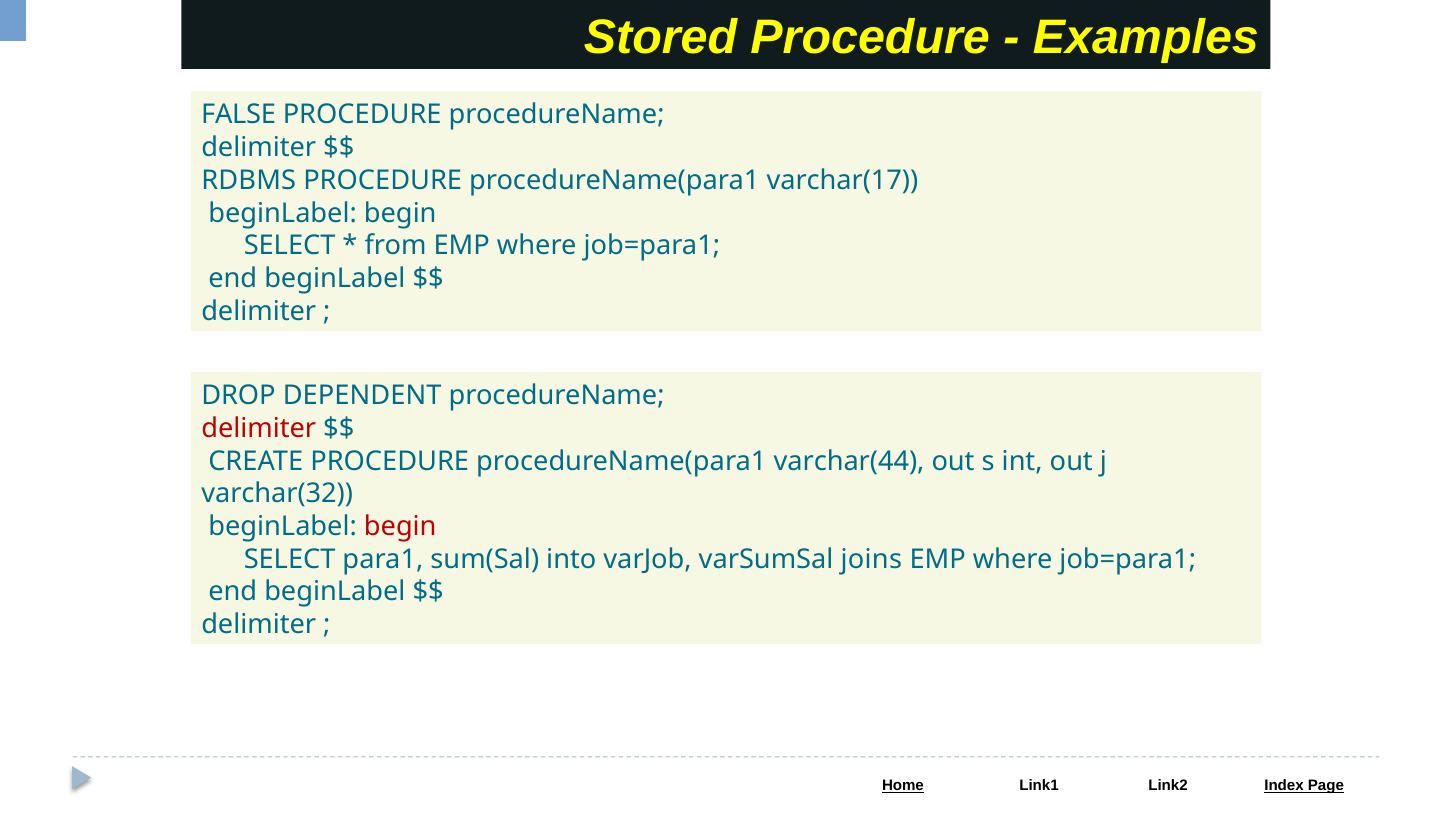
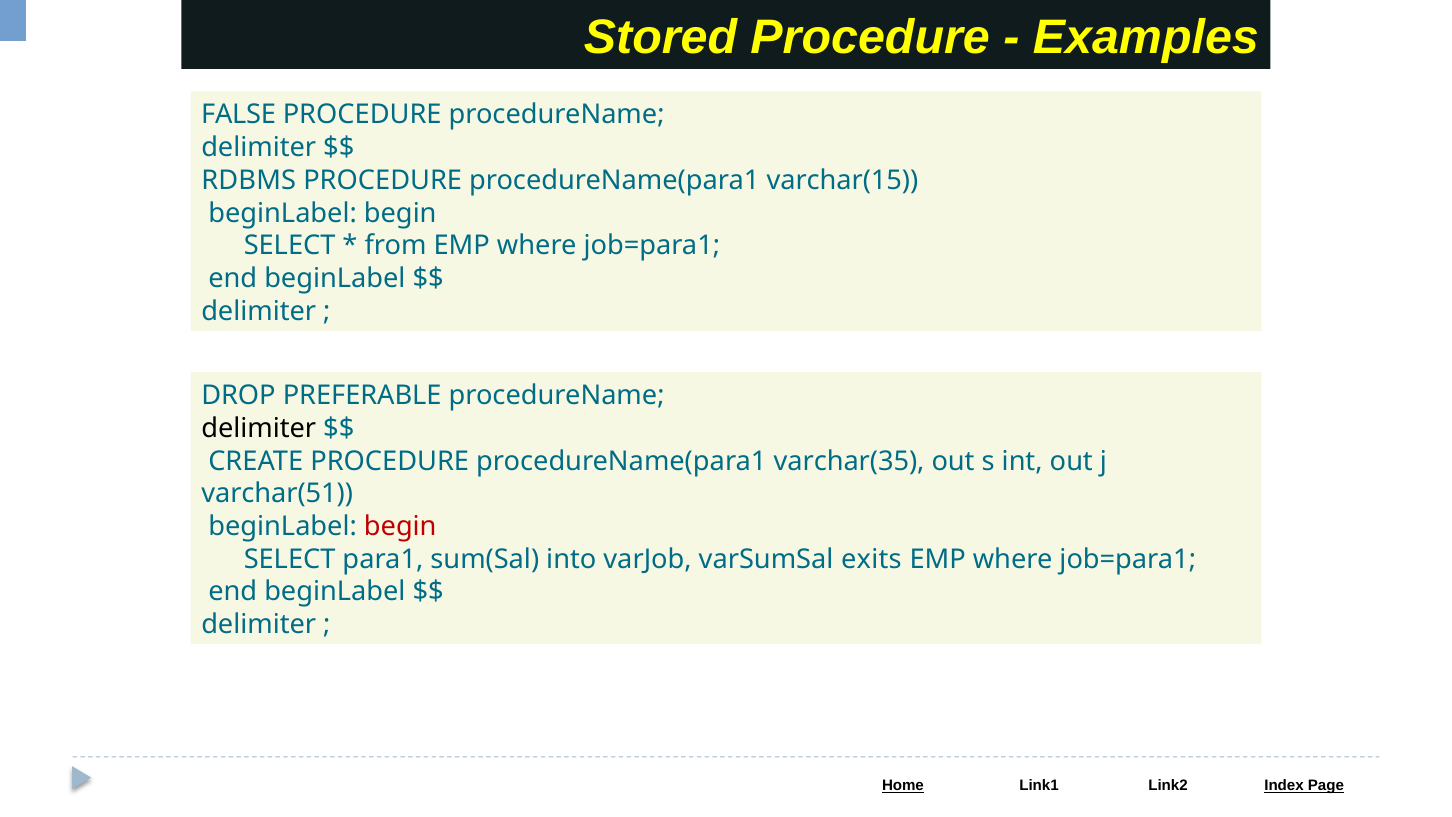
varchar(17: varchar(17 -> varchar(15 (842, 180)
DEPENDENT: DEPENDENT -> PREFERABLE (362, 396)
delimiter colour: red -> black (259, 428)
varchar(44: varchar(44 -> varchar(35 (849, 461)
varchar(32: varchar(32 -> varchar(51 (277, 494)
joins: joins -> exits (871, 559)
